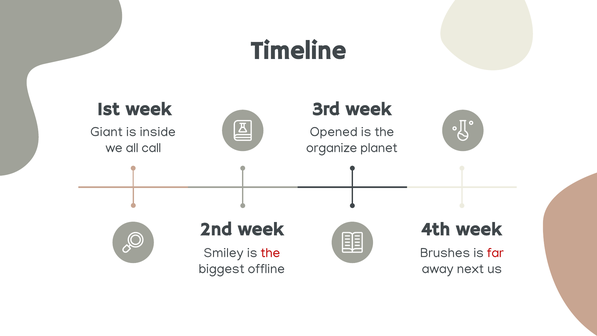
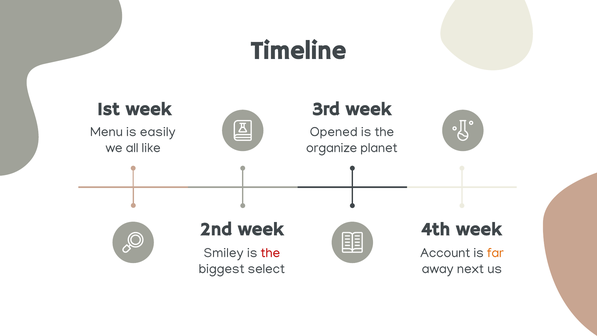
Giant: Giant -> Menu (106, 132)
inside: inside -> easily (158, 132)
call: call -> like (151, 148)
Brushes: Brushes -> Account (445, 253)
far colour: red -> orange (495, 253)
offline: offline -> select (266, 269)
